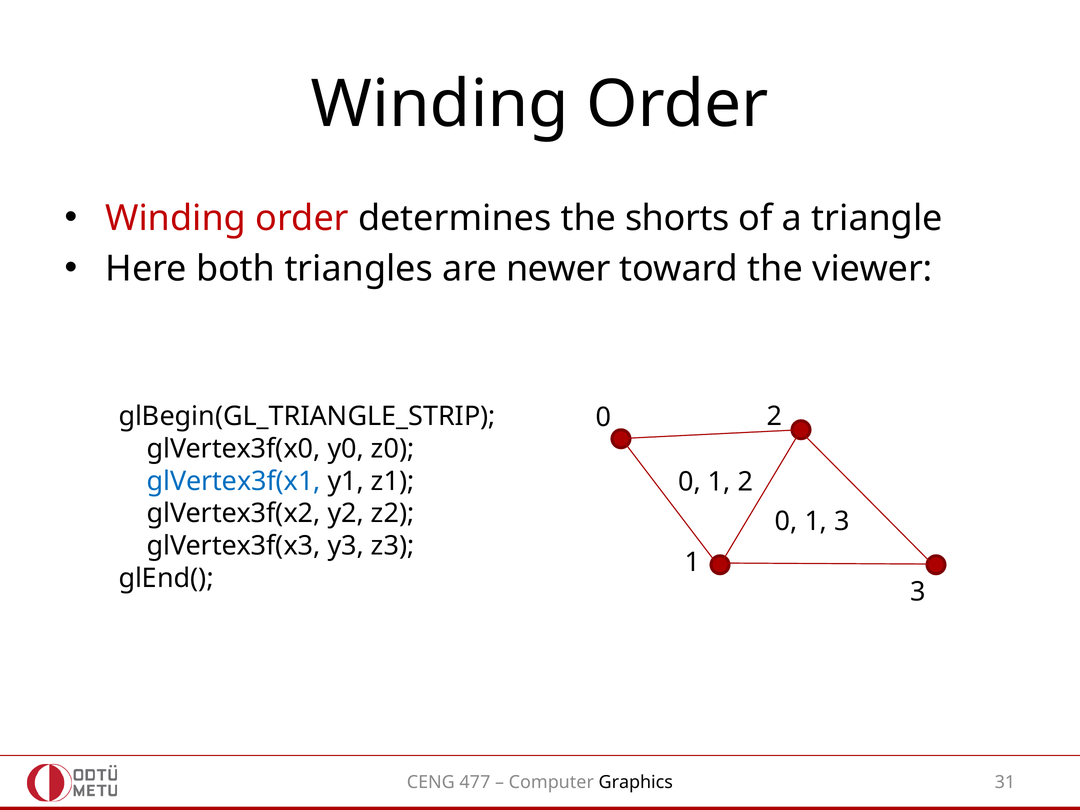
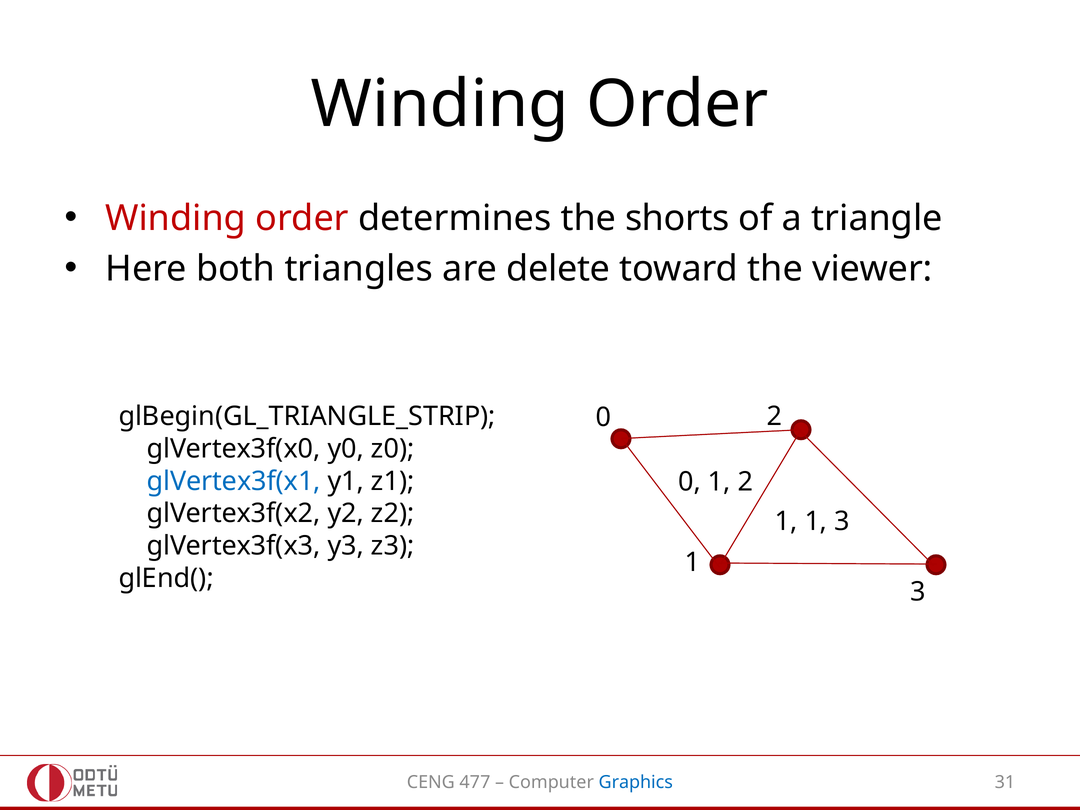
newer: newer -> delete (558, 269)
0: 0 -> 1 (786, 521)
Graphics colour: black -> blue (636, 782)
